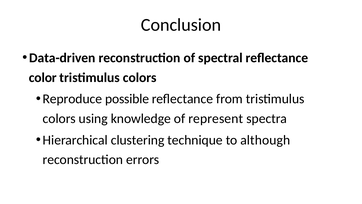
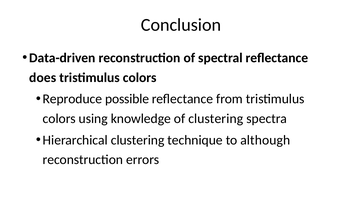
color: color -> does (43, 77)
of represent: represent -> clustering (216, 118)
